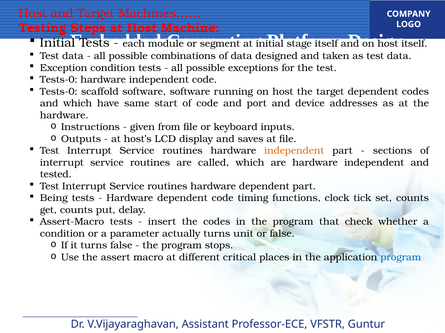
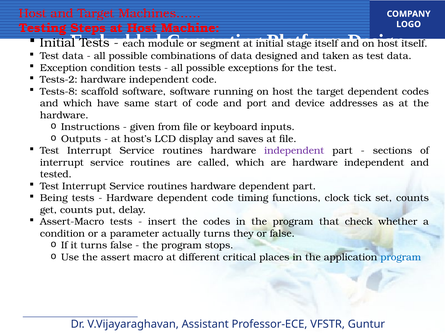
Tests-0: Tests-0 -> Tests-2 (59, 80)
Tests-0: Tests-0 -> Tests-8 (59, 92)
independent colour: orange -> purple (294, 151)
unit: unit -> they (243, 234)
